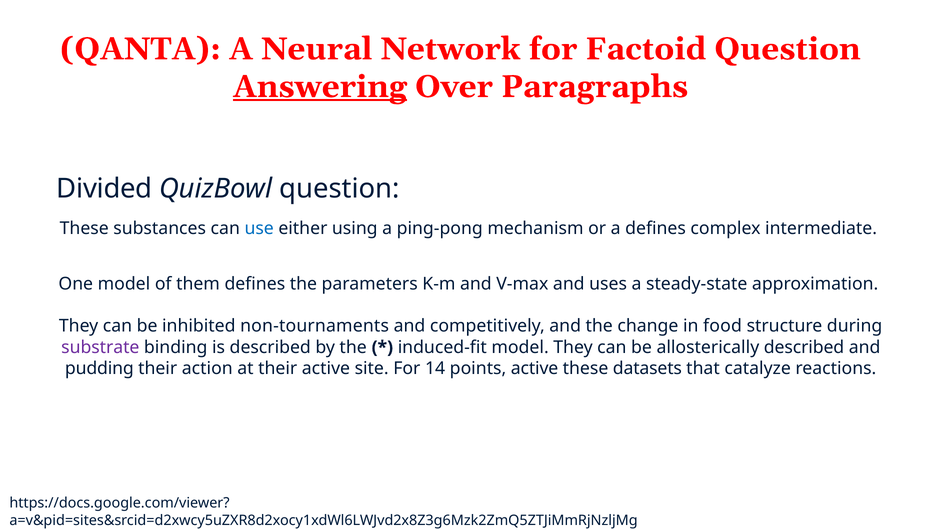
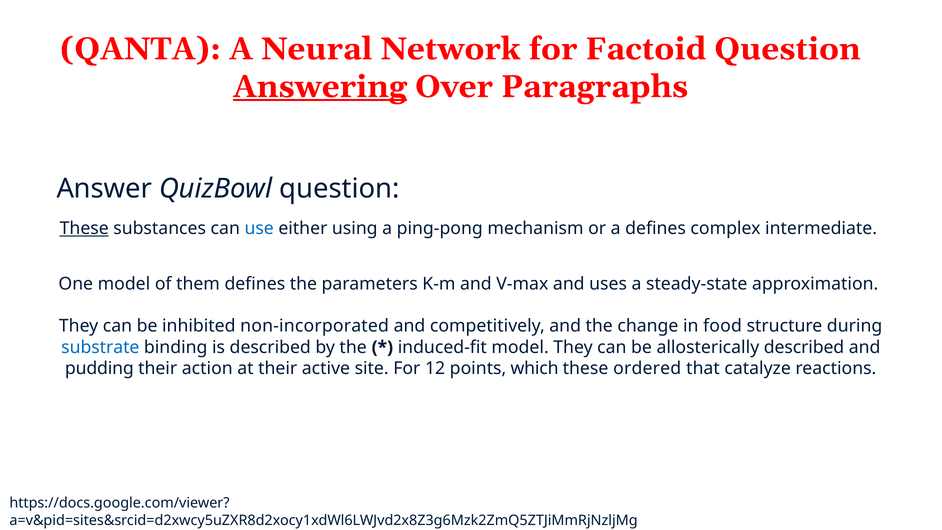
Divided: Divided -> Answer (104, 189)
These underline: none -> present (84, 228)
non-tournaments: non-tournaments -> non-incorporated (315, 326)
substrate colour: purple -> blue (100, 347)
14: 14 -> 12 (435, 368)
points active: active -> which (535, 368)
datasets: datasets -> ordered (647, 368)
